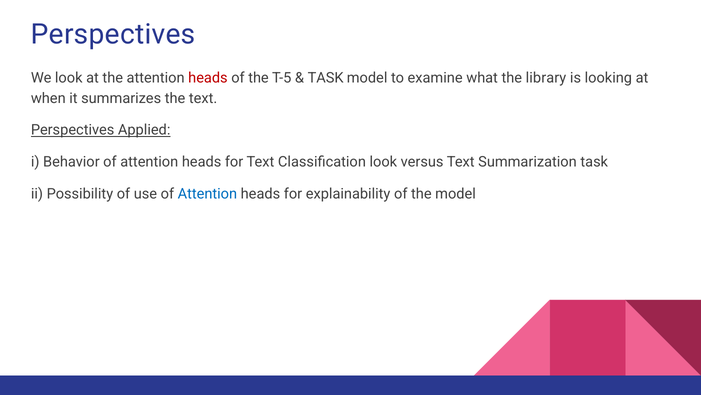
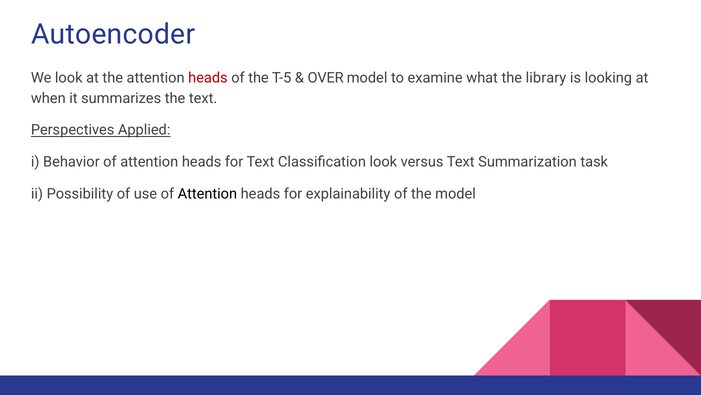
Perspectives: Perspectives -> Autoencoder (113, 34)
TASK: TASK -> OVER (326, 78)
Attention colour: blue -> black (207, 194)
